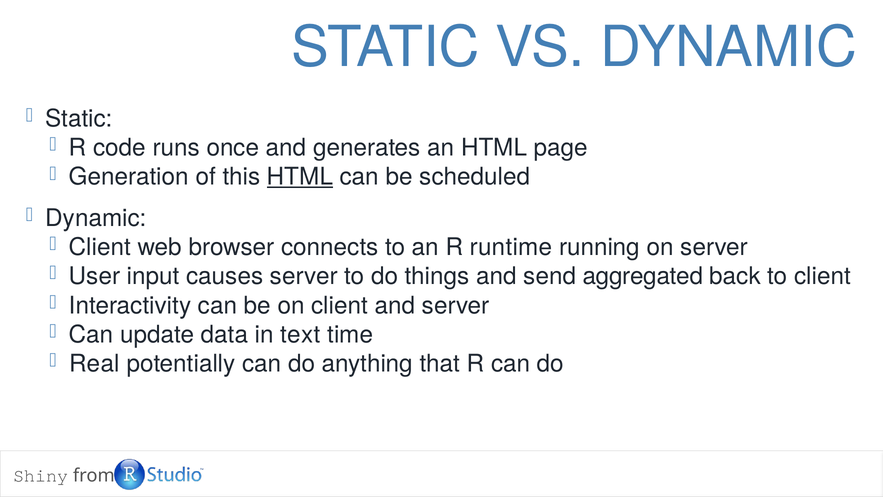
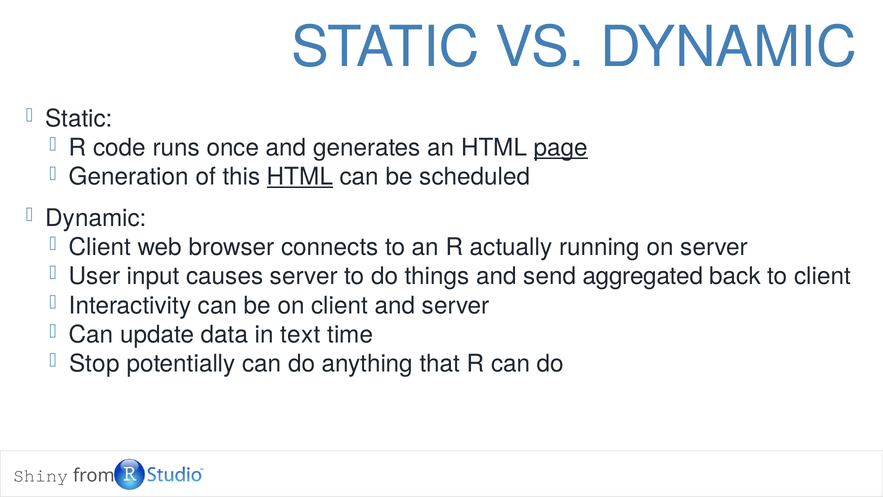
page underline: none -> present (561, 148)
runtime: runtime -> actually (511, 247)
Real: Real -> Stop (94, 364)
